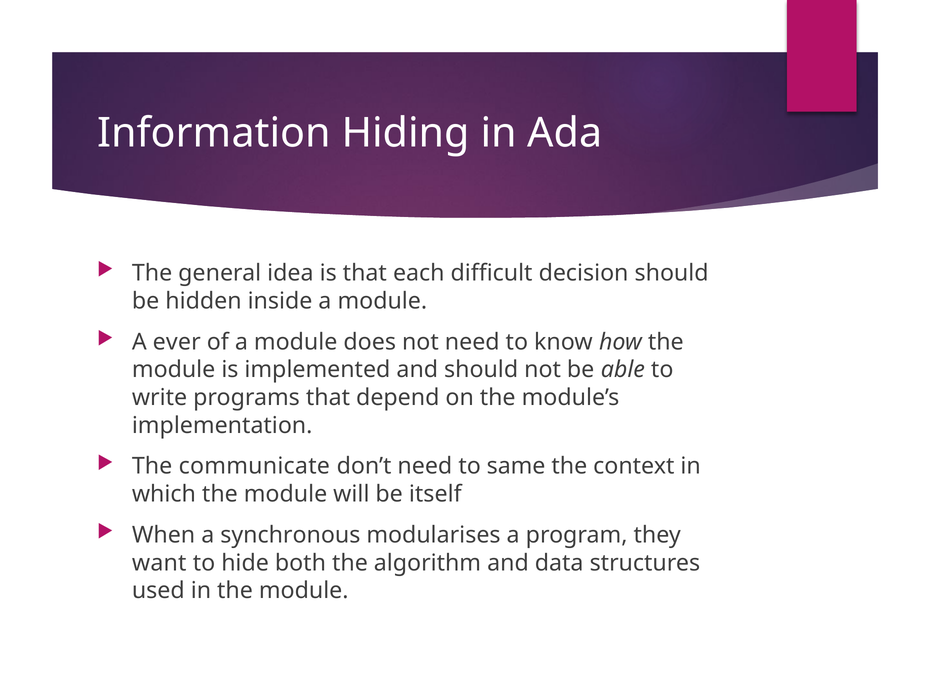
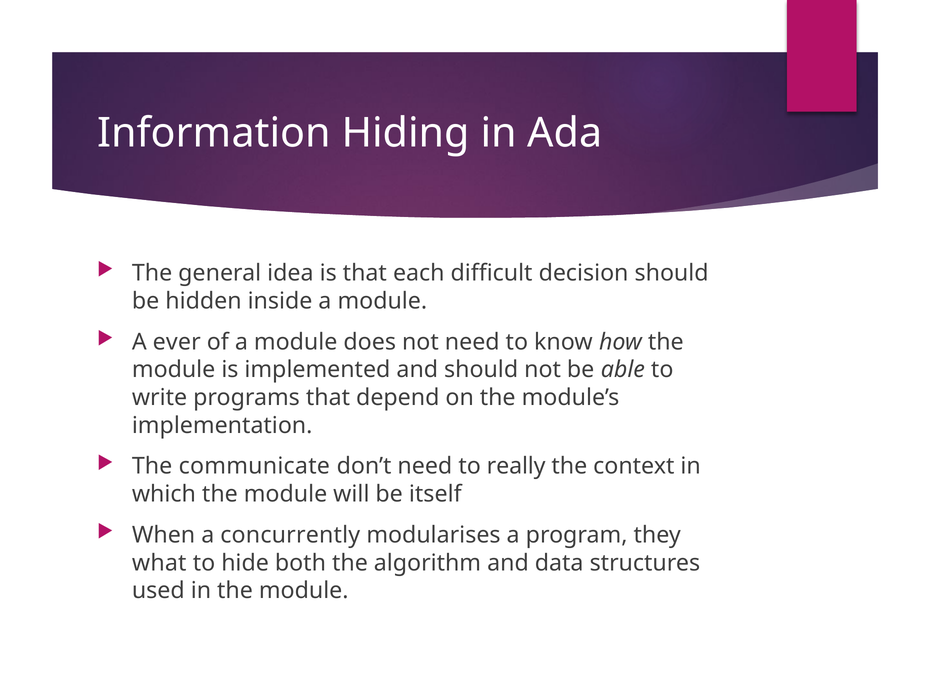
same: same -> really (516, 466)
synchronous: synchronous -> concurrently (290, 535)
want: want -> what (159, 563)
